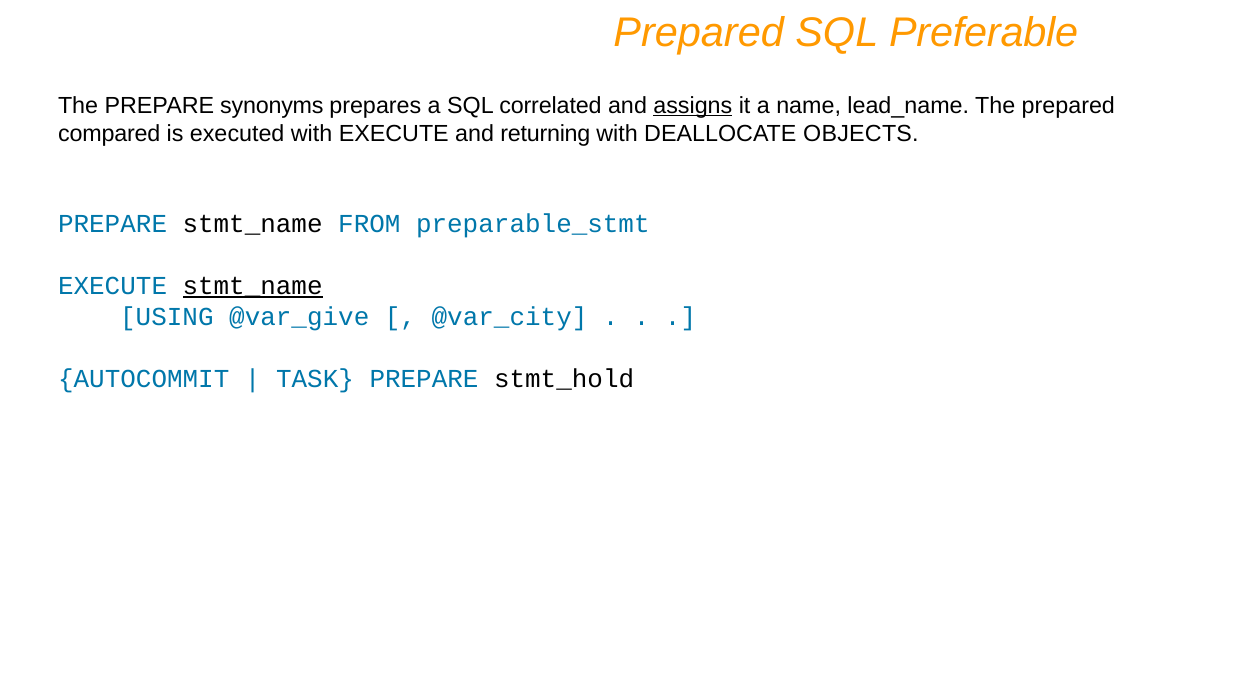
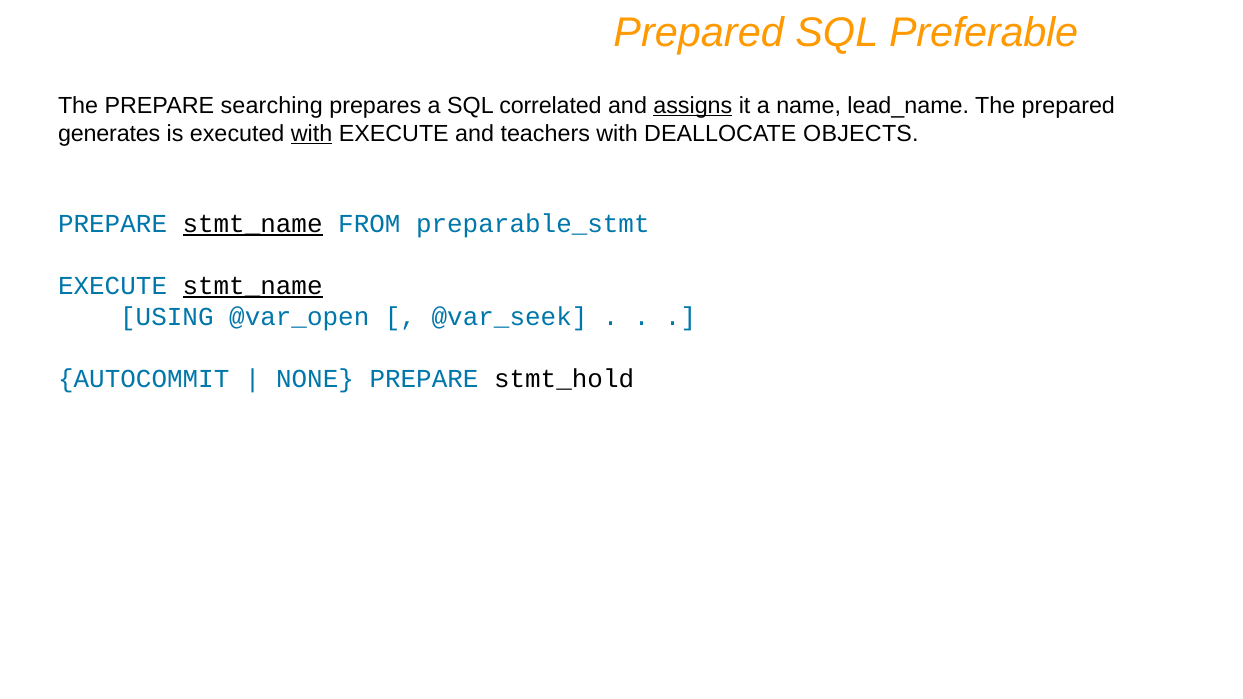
synonyms: synonyms -> searching (272, 106)
compared: compared -> generates (109, 134)
with underline: none -> present (312, 134)
returning: returning -> teachers (545, 134)
stmt_name underline: none -> present (253, 224)
@var_give: @var_give -> @var_open (299, 317)
@var_city: @var_city -> @var_seek (510, 317)
TASK: TASK -> NONE (315, 379)
